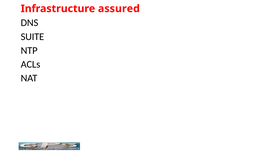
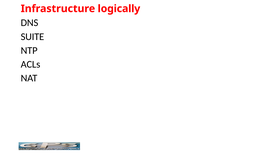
assured: assured -> logically (119, 9)
